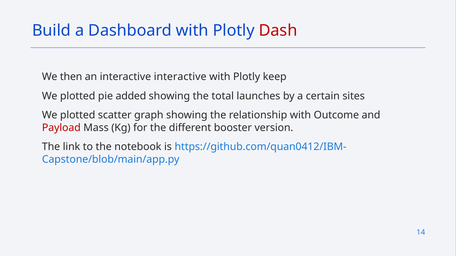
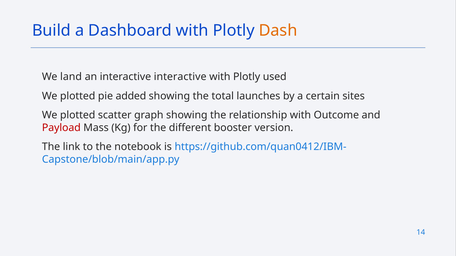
Dash colour: red -> orange (278, 30)
then: then -> land (71, 77)
keep: keep -> used (275, 77)
